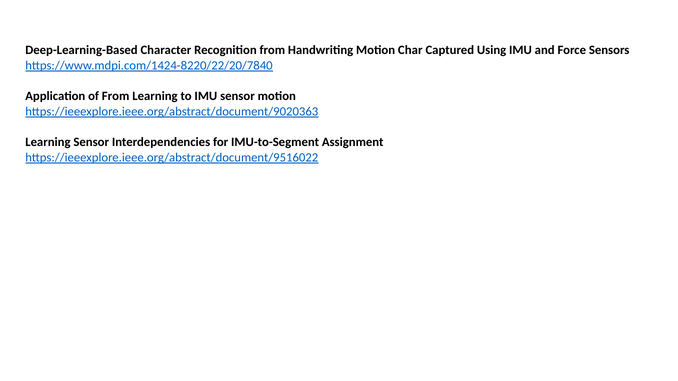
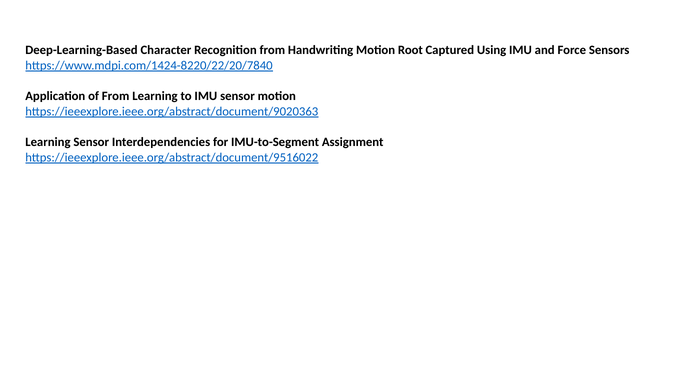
Char: Char -> Root (410, 50)
